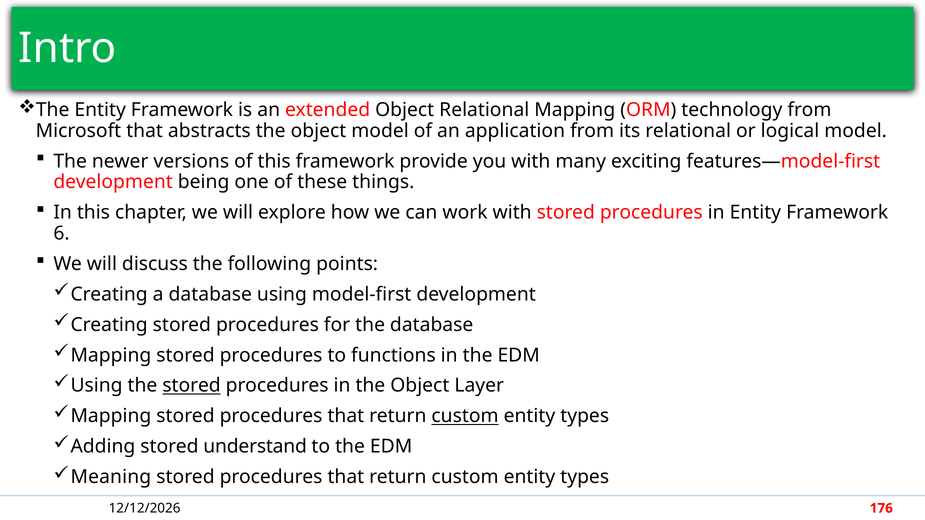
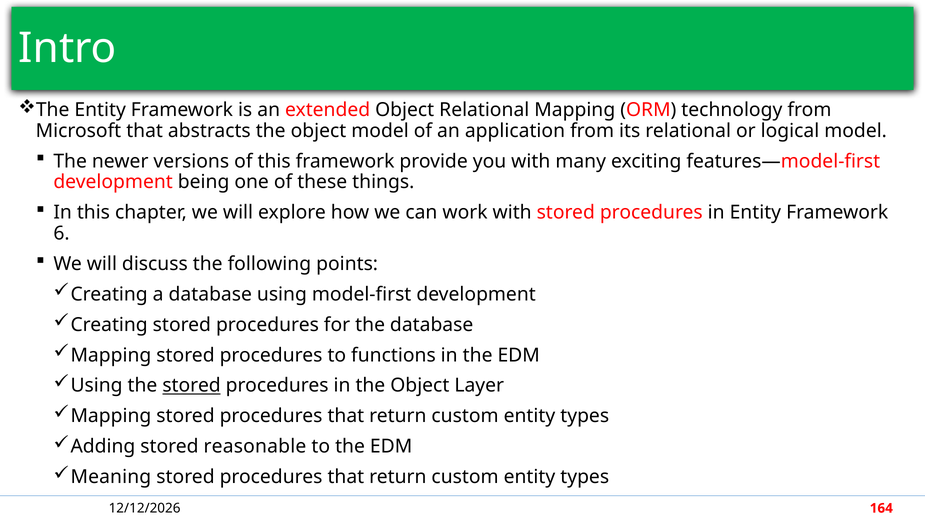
custom underline: present -> none (465, 416)
understand: understand -> reasonable (255, 447)
176: 176 -> 164 (881, 509)
